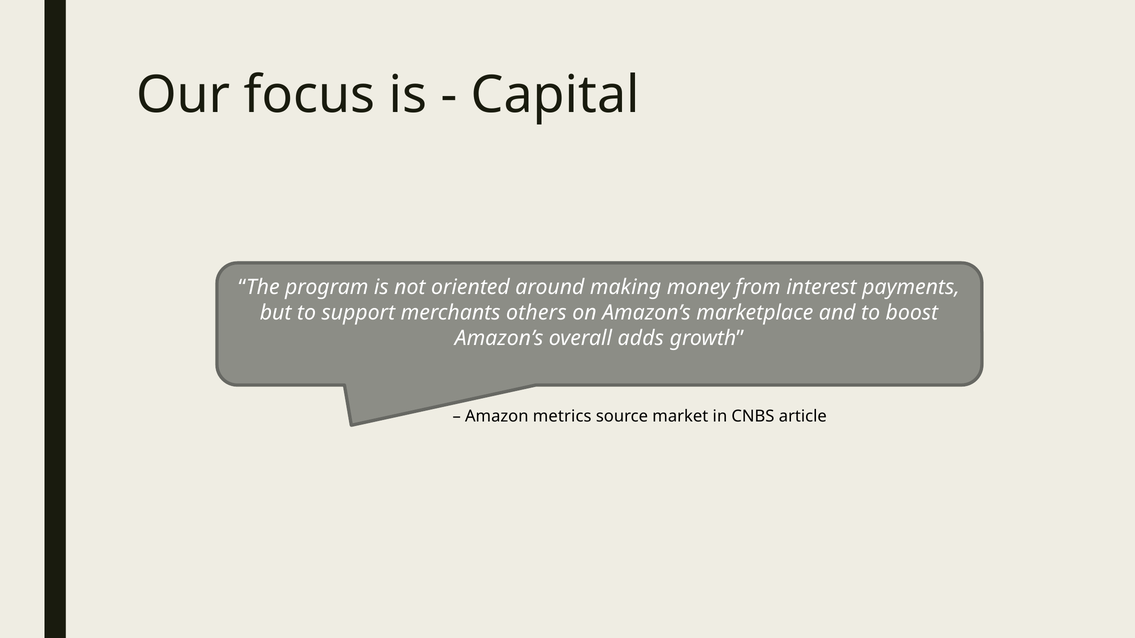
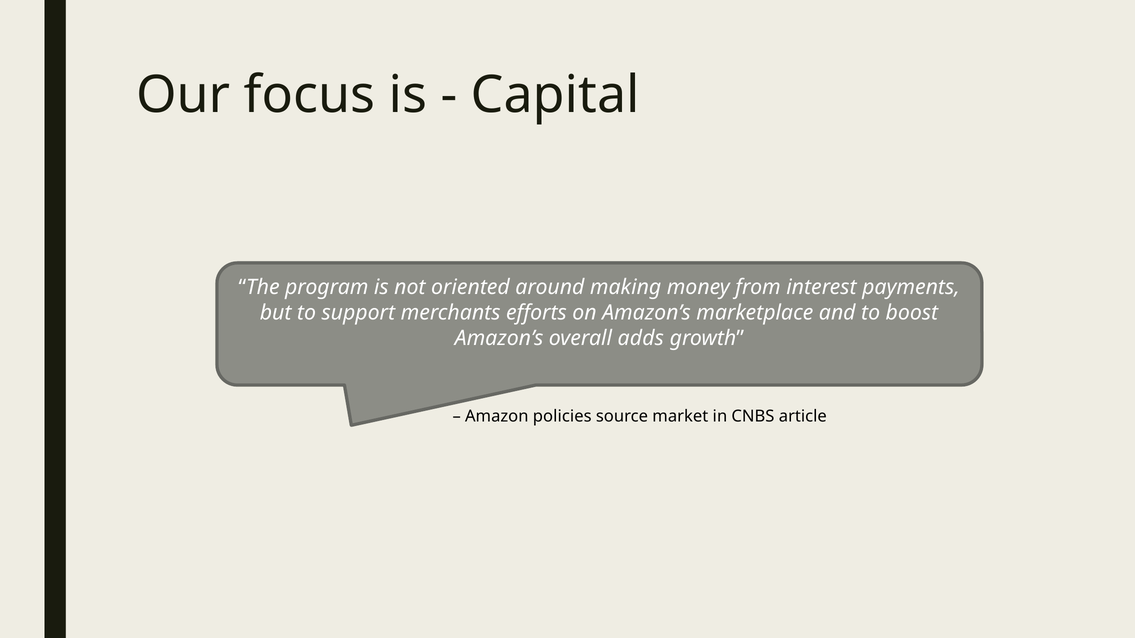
others: others -> efforts (536, 313)
metrics: metrics -> policies (562, 417)
